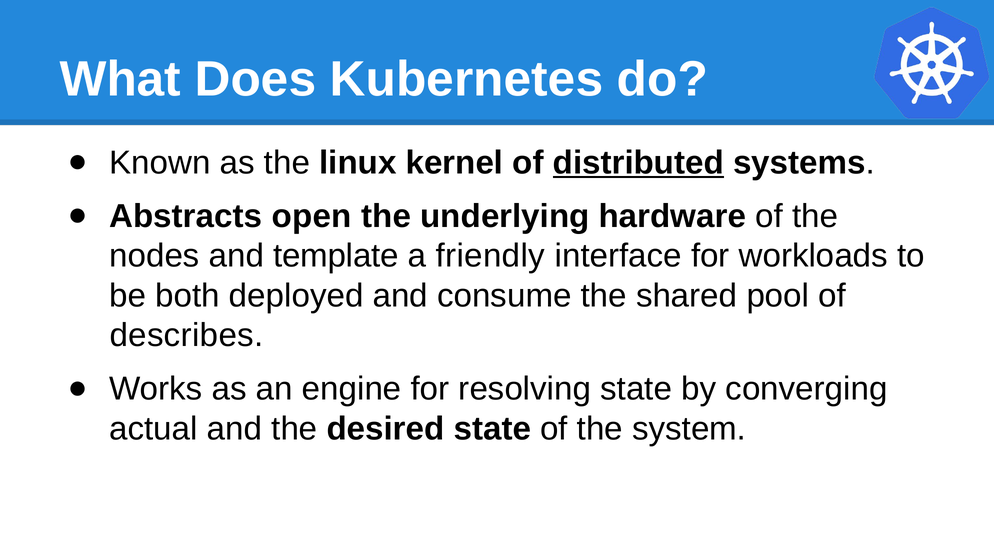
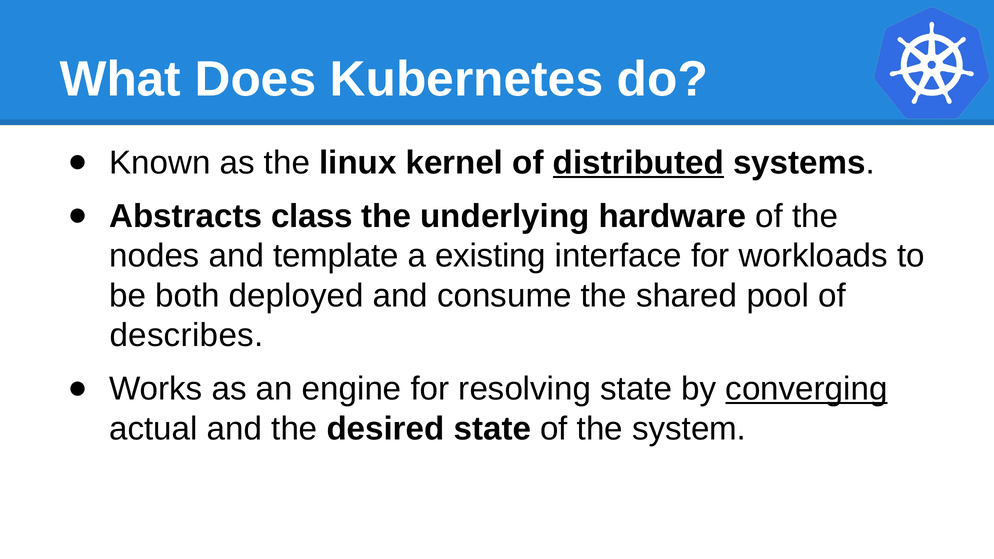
open: open -> class (312, 216)
friendly: friendly -> existing (491, 256)
converging underline: none -> present (806, 389)
